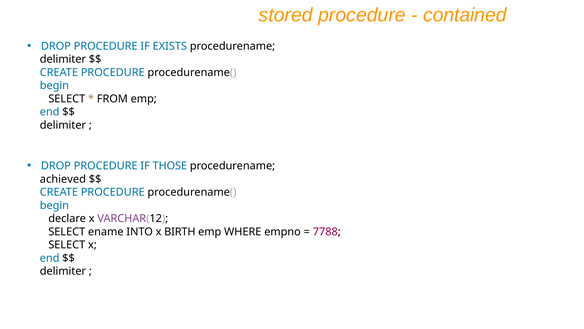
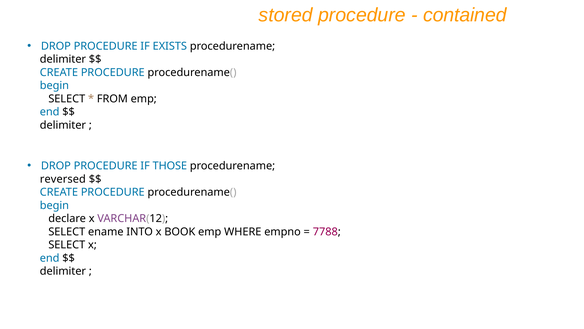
achieved: achieved -> reversed (63, 179)
BIRTH: BIRTH -> BOOK (180, 231)
